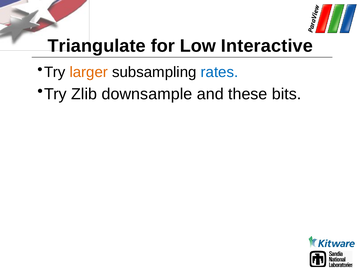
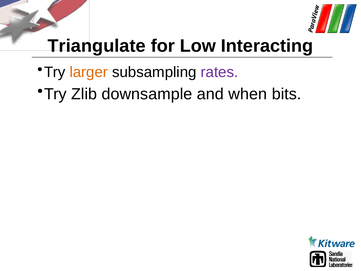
Interactive: Interactive -> Interacting (267, 46)
rates colour: blue -> purple (219, 72)
these: these -> when (248, 94)
